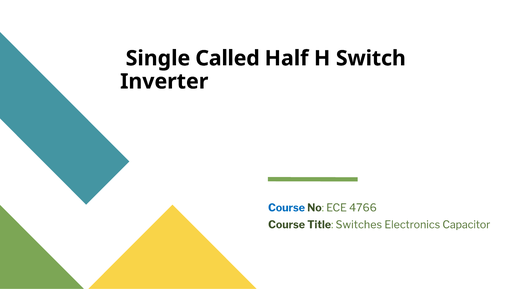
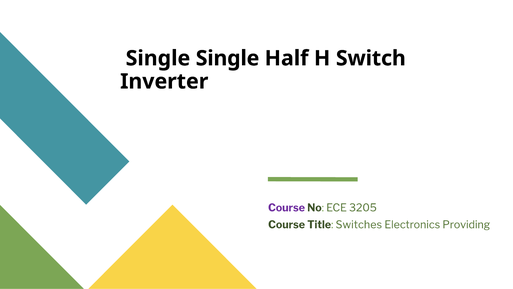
Single Called: Called -> Single (228, 58)
Course colour: blue -> purple (287, 207)
4766: 4766 -> 3205 (363, 207)
Capacitor: Capacitor -> Providing (466, 224)
